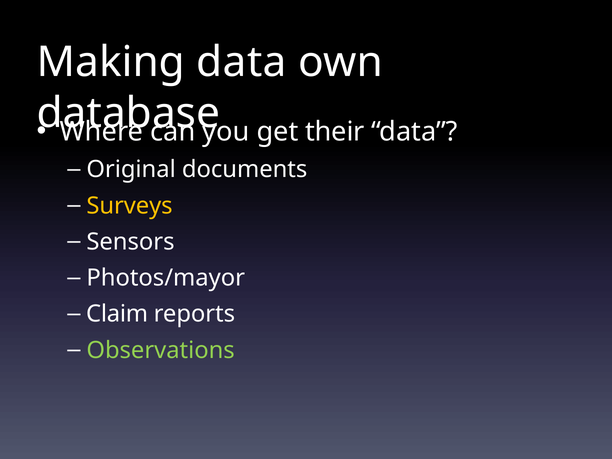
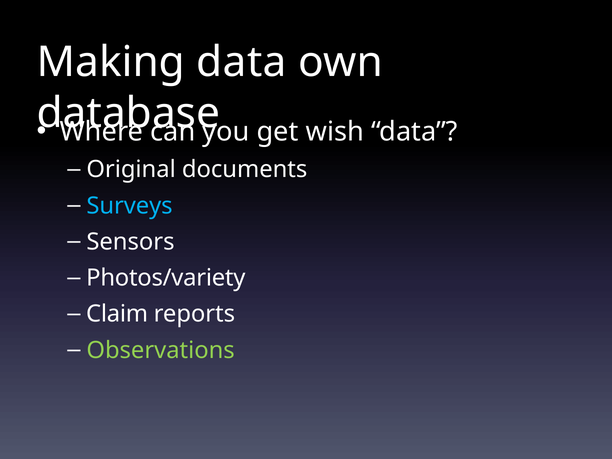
their: their -> wish (335, 132)
Surveys colour: yellow -> light blue (130, 206)
Photos/mayor: Photos/mayor -> Photos/variety (166, 278)
